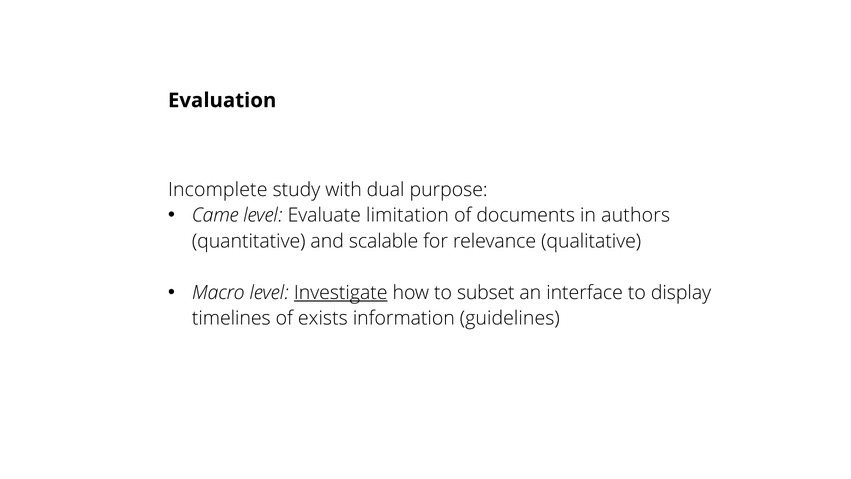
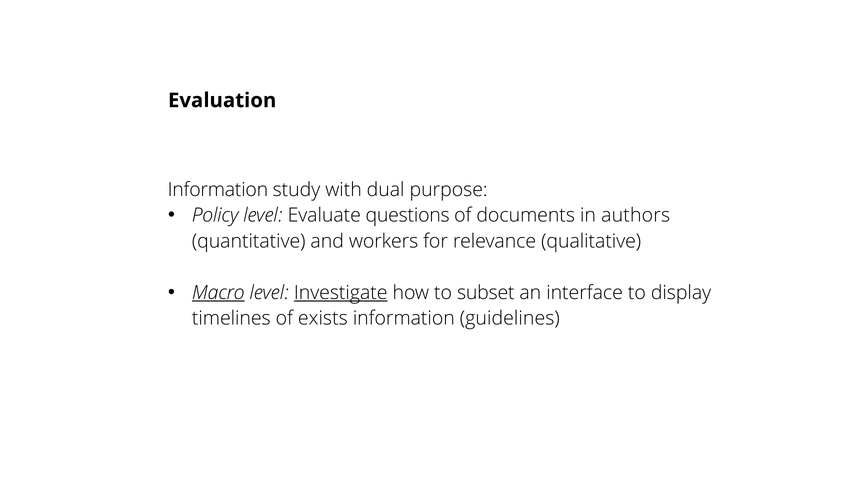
Incomplete: Incomplete -> Information (218, 190)
Came: Came -> Policy (215, 215)
limitation: limitation -> questions (408, 215)
scalable: scalable -> workers (384, 241)
Macro underline: none -> present (218, 292)
